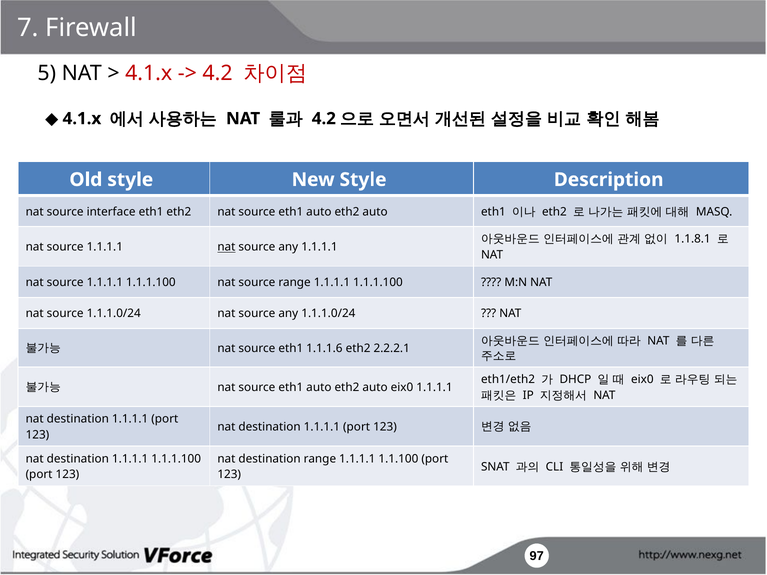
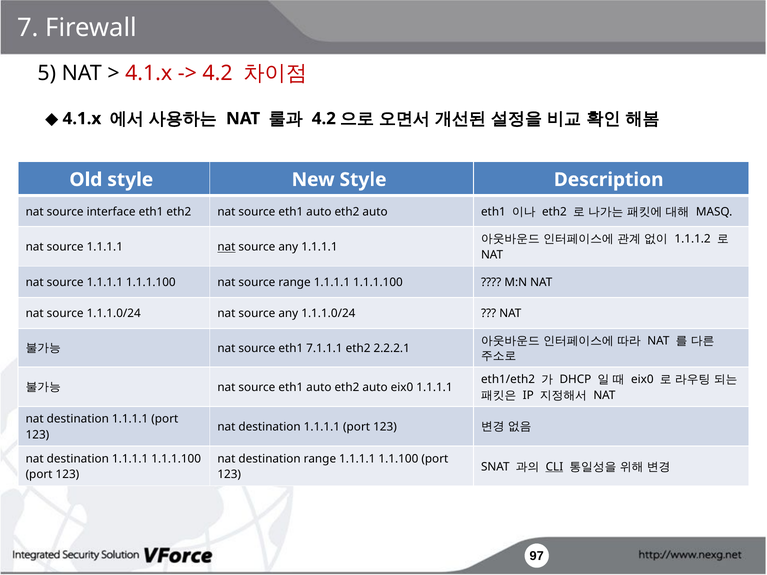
1.1.8.1: 1.1.8.1 -> 1.1.1.2 (693, 239)
1.1.1.6: 1.1.1.6 -> 7.1.1.1 (324, 348)
CLI underline: none -> present (554, 467)
